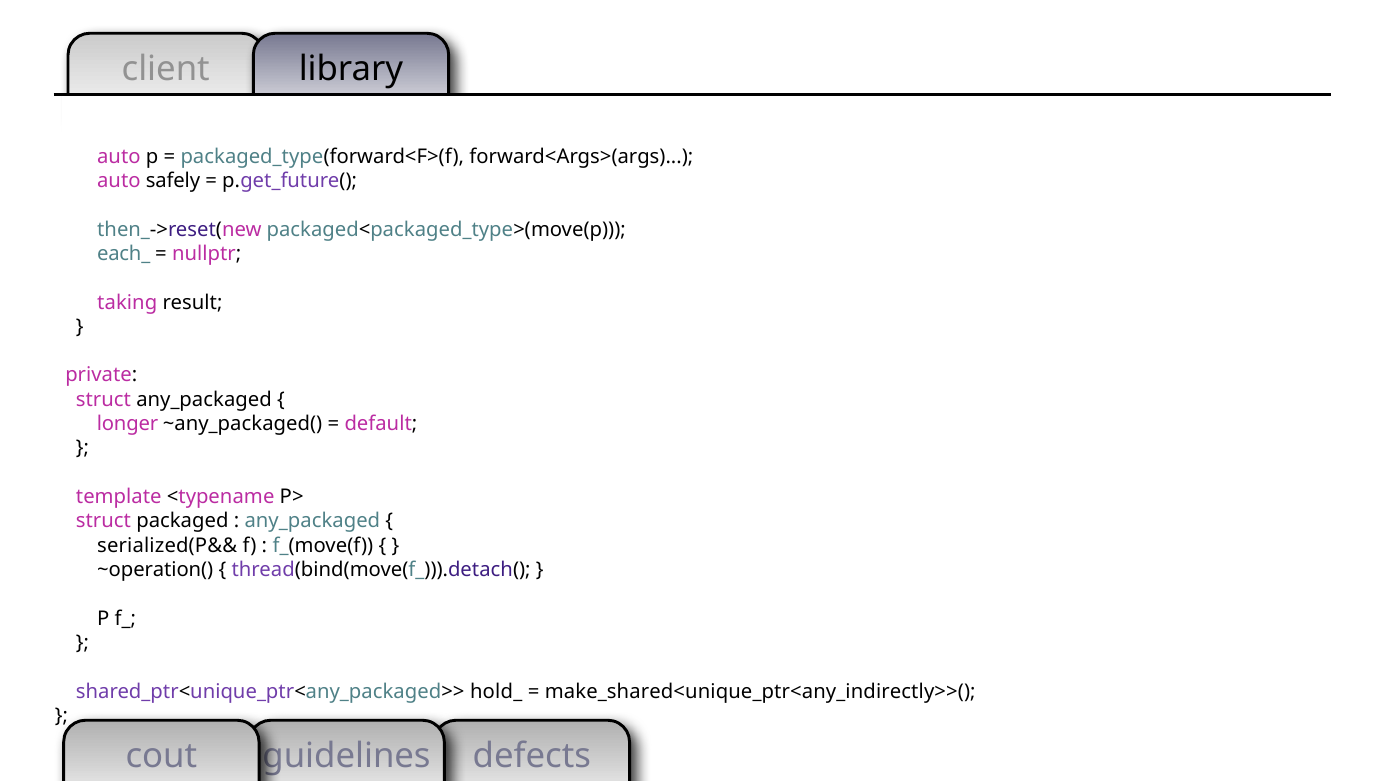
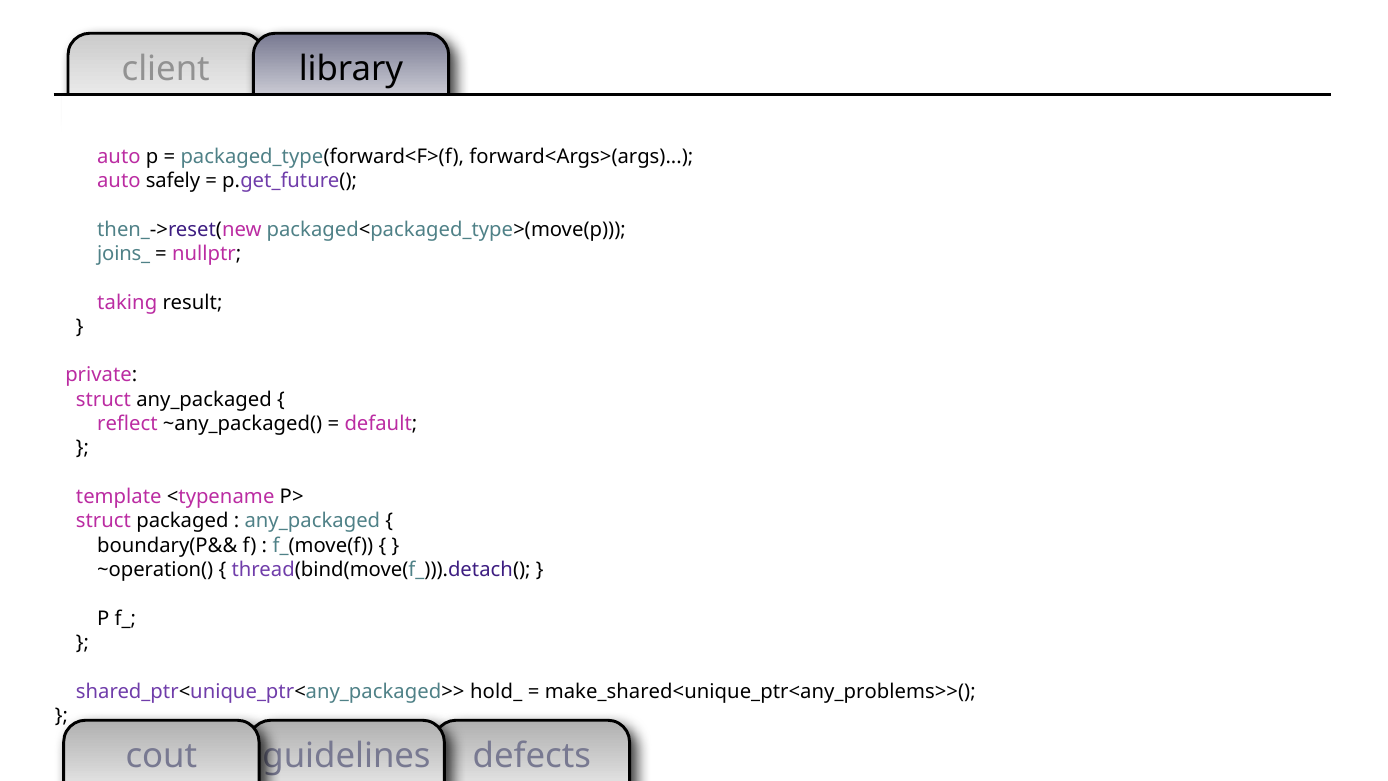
each_: each_ -> joins_ (124, 254)
longer: longer -> reflect (127, 424)
serialized(P&&: serialized(P&& -> boundary(P&& (167, 546)
make_shared<unique_ptr<any_indirectly>>(: make_shared<unique_ptr<any_indirectly>>( -> make_shared<unique_ptr<any_problems>>( (760, 692)
